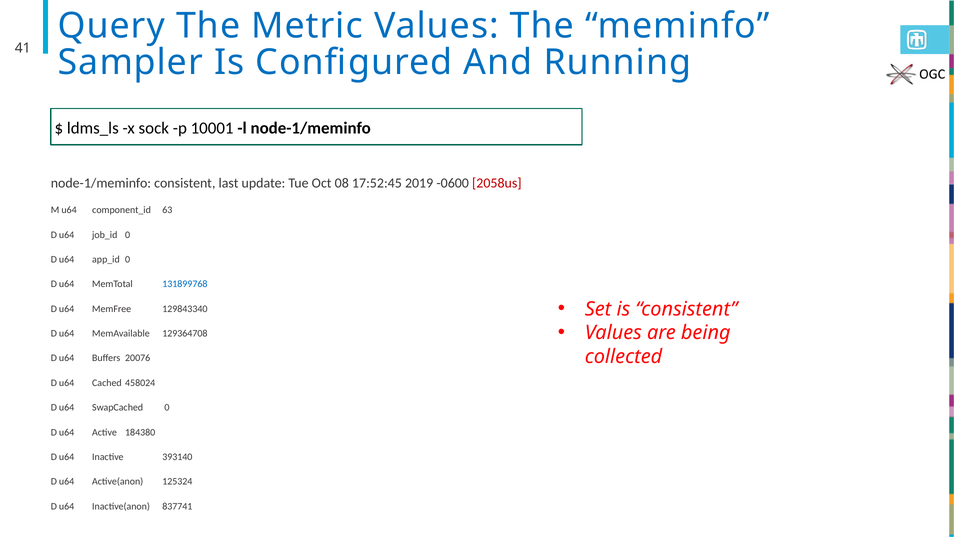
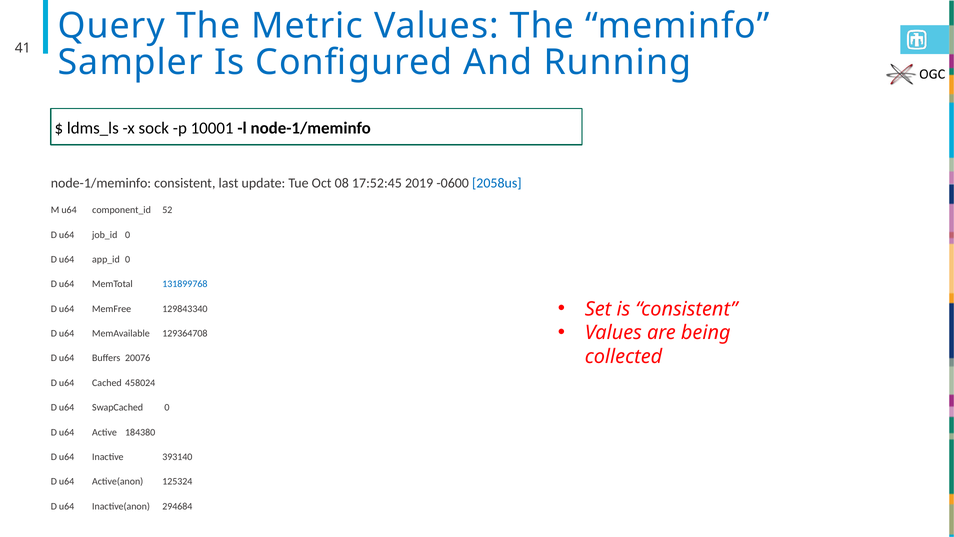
2058us colour: red -> blue (497, 183)
63: 63 -> 52 (167, 210)
837741: 837741 -> 294684 (177, 506)
